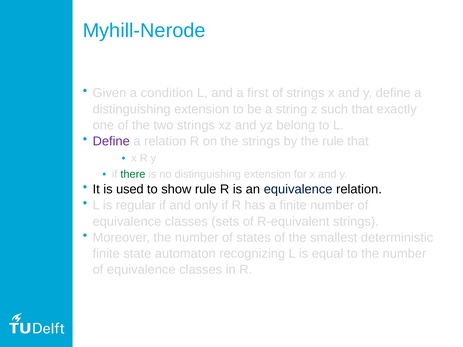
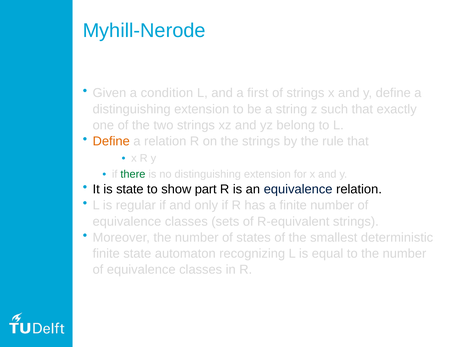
Define colour: purple -> orange (111, 141)
is used: used -> state (130, 190)
show rule: rule -> part (206, 190)
